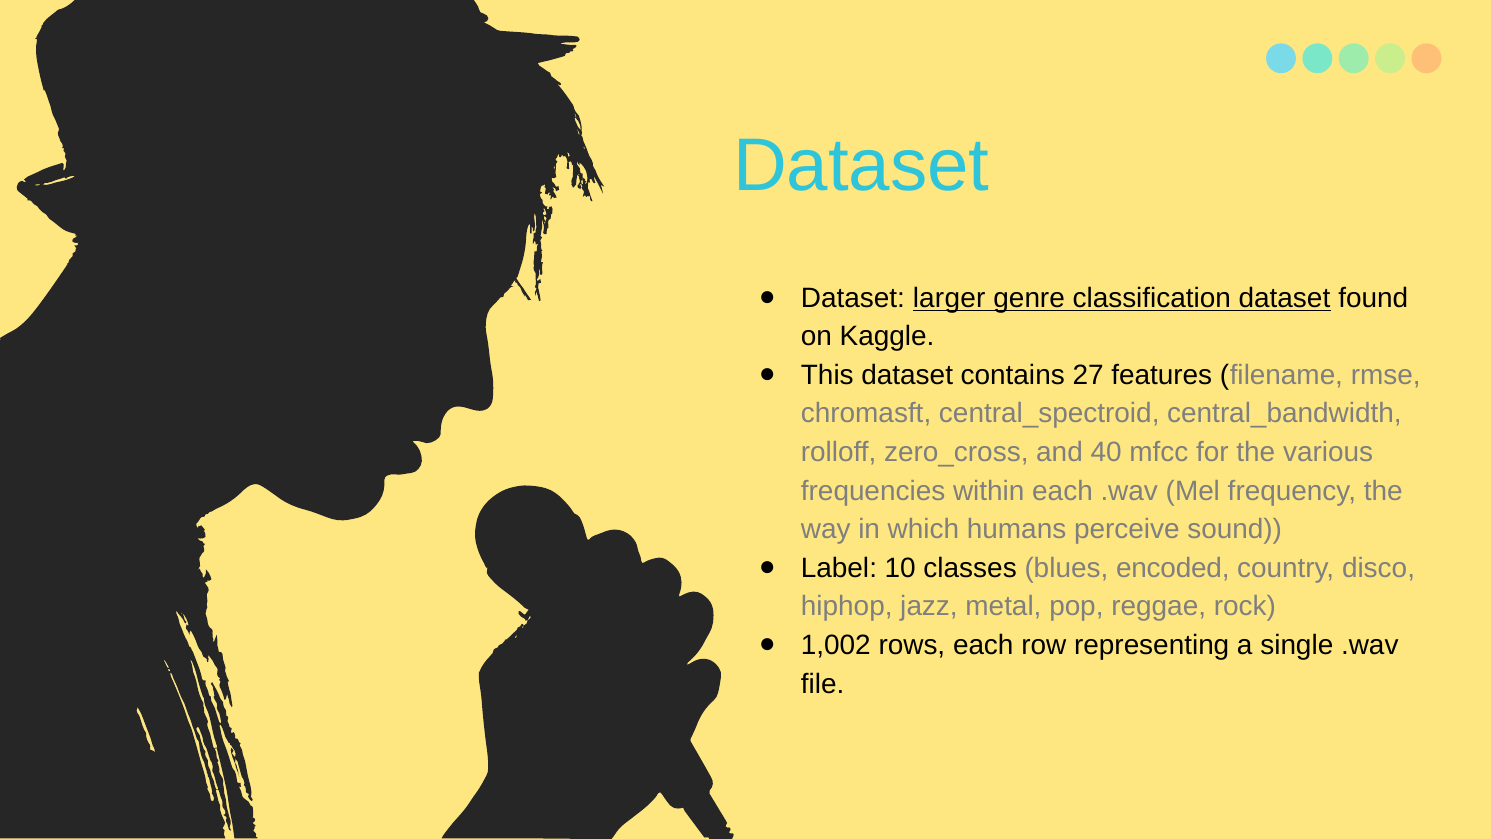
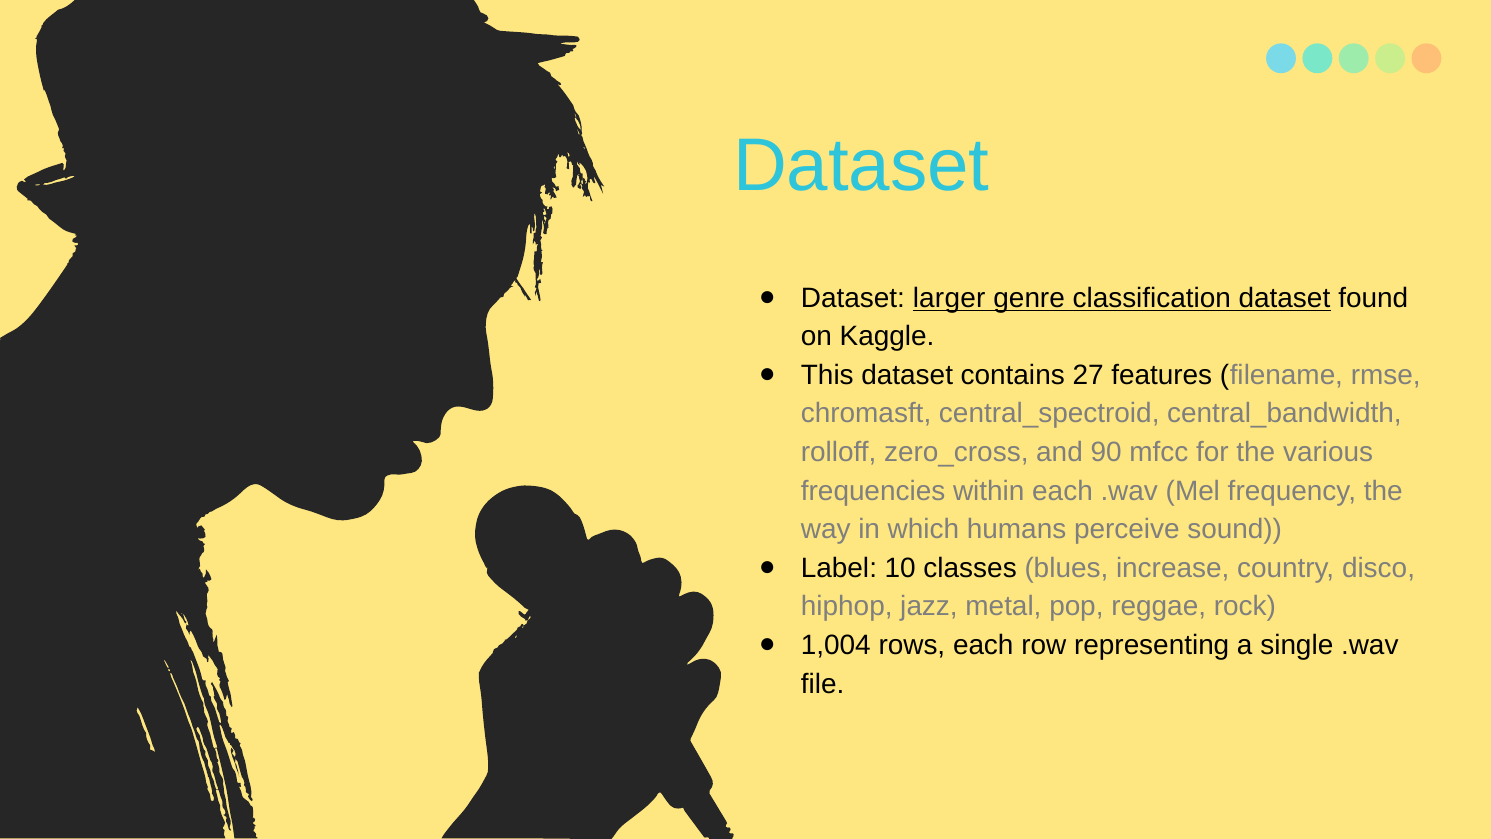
40: 40 -> 90 (1106, 452)
encoded: encoded -> increase (1173, 568)
1,002: 1,002 -> 1,004 (836, 645)
